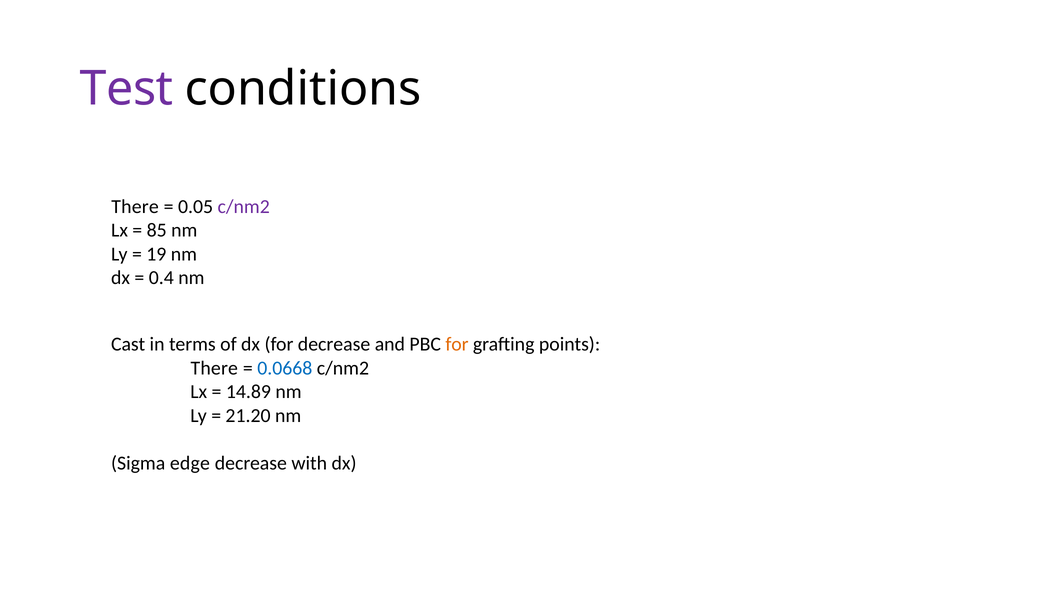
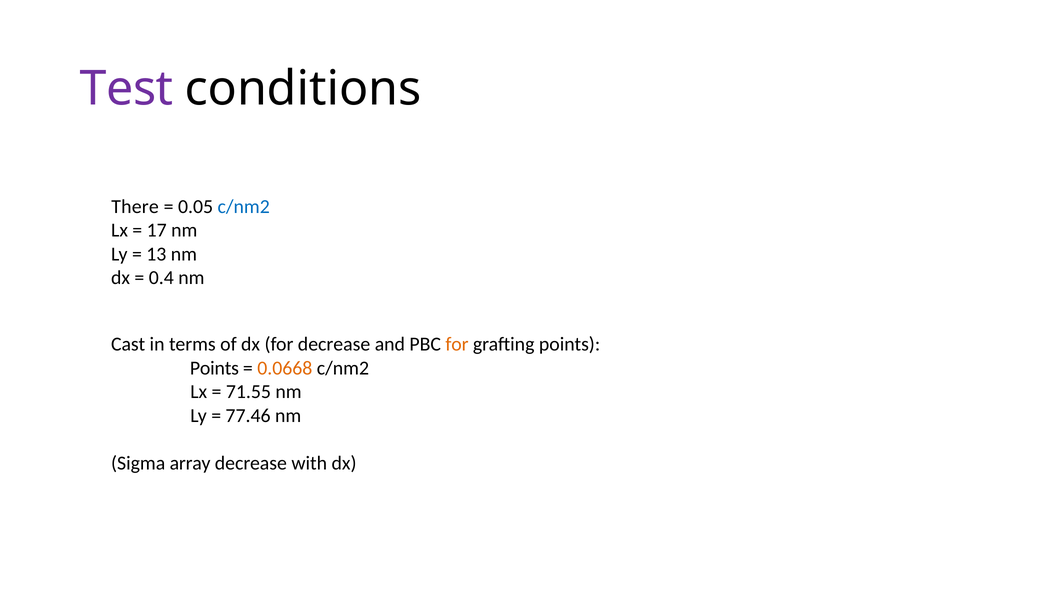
c/nm2 colour: purple -> blue (244, 207)
85: 85 -> 17 (157, 230)
19: 19 -> 13 (156, 254)
There: There -> Points (214, 368)
0.0668 colour: blue -> orange (285, 368)
14.89: 14.89 -> 71.55 (248, 392)
21.20: 21.20 -> 77.46 (248, 416)
edge: edge -> array (190, 463)
